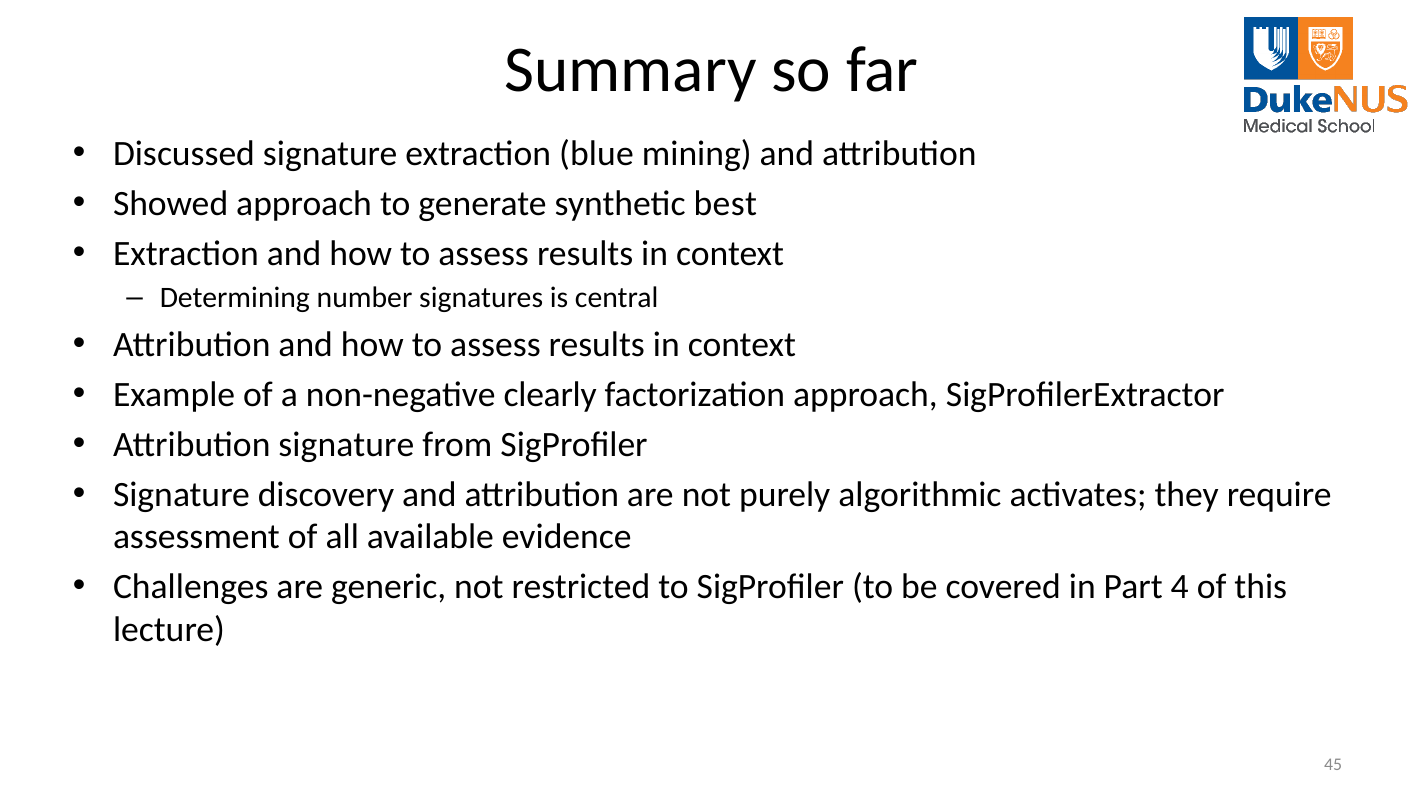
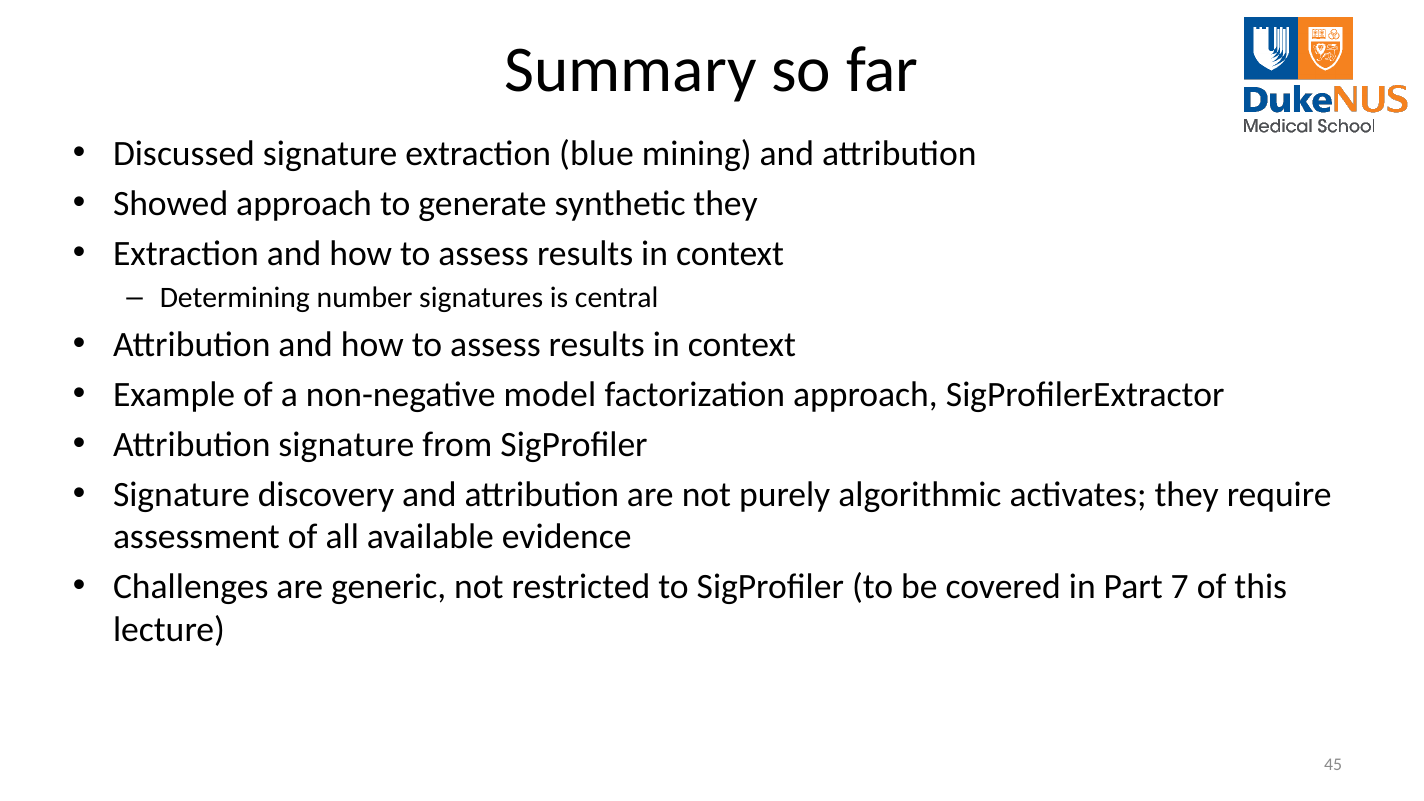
synthetic best: best -> they (726, 204)
clearly: clearly -> model (550, 395)
4: 4 -> 7 (1180, 587)
